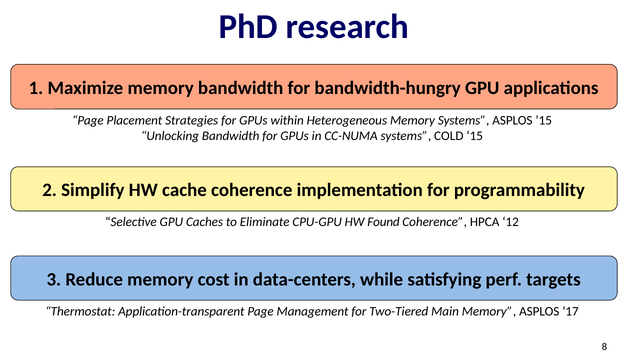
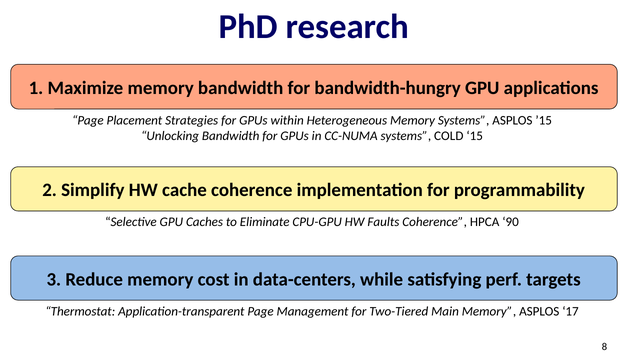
Found: Found -> Faults (383, 222)
12: 12 -> 90 (511, 222)
